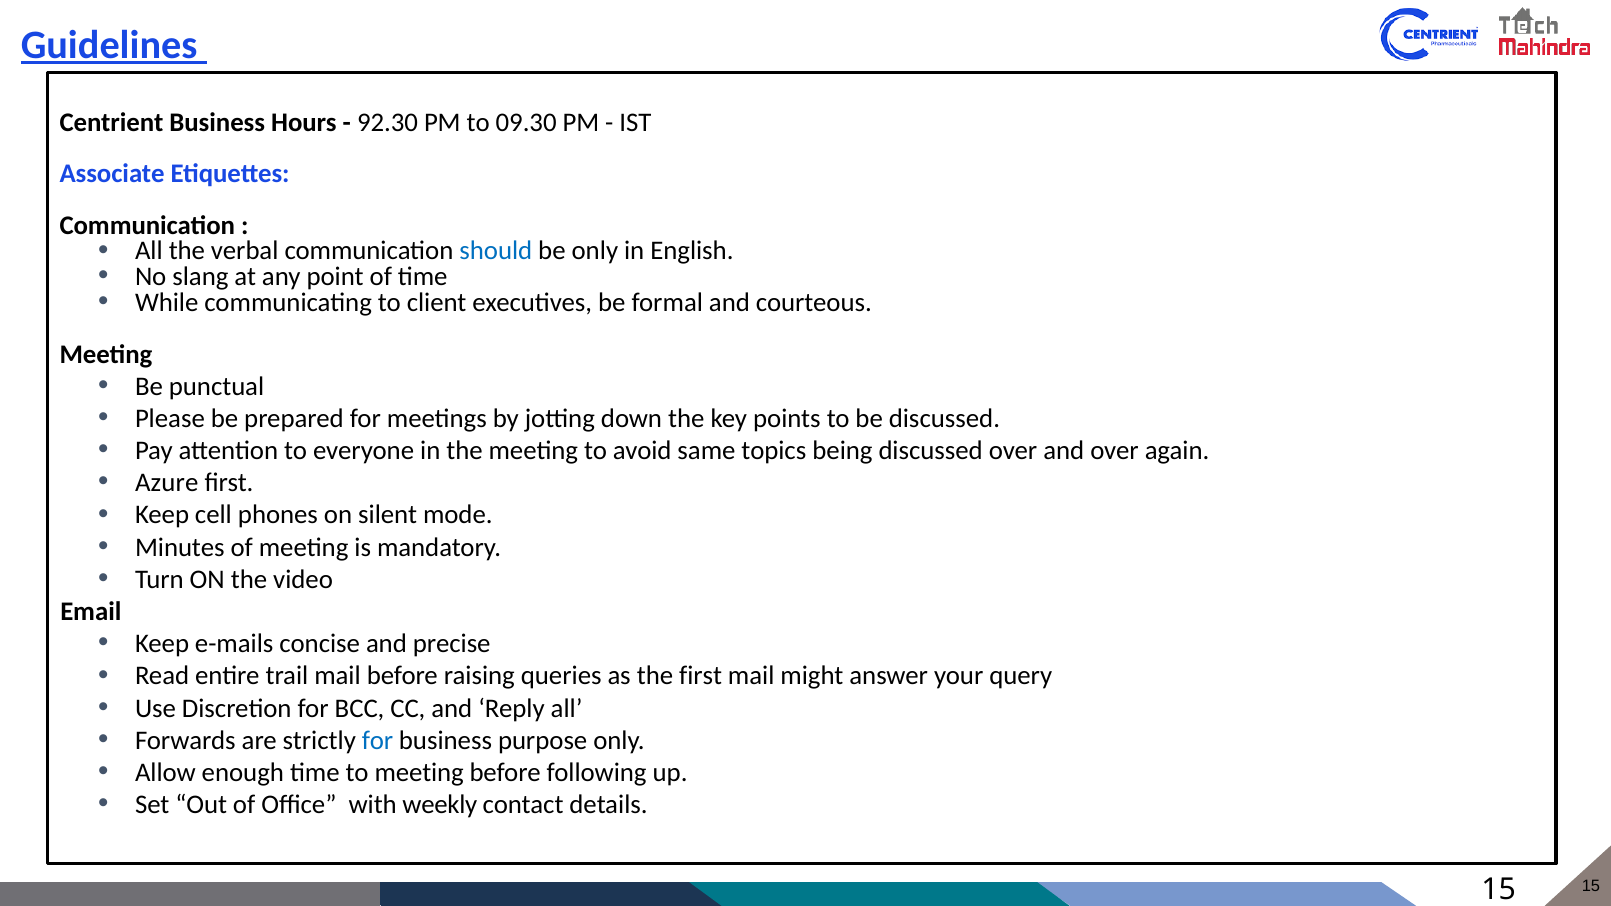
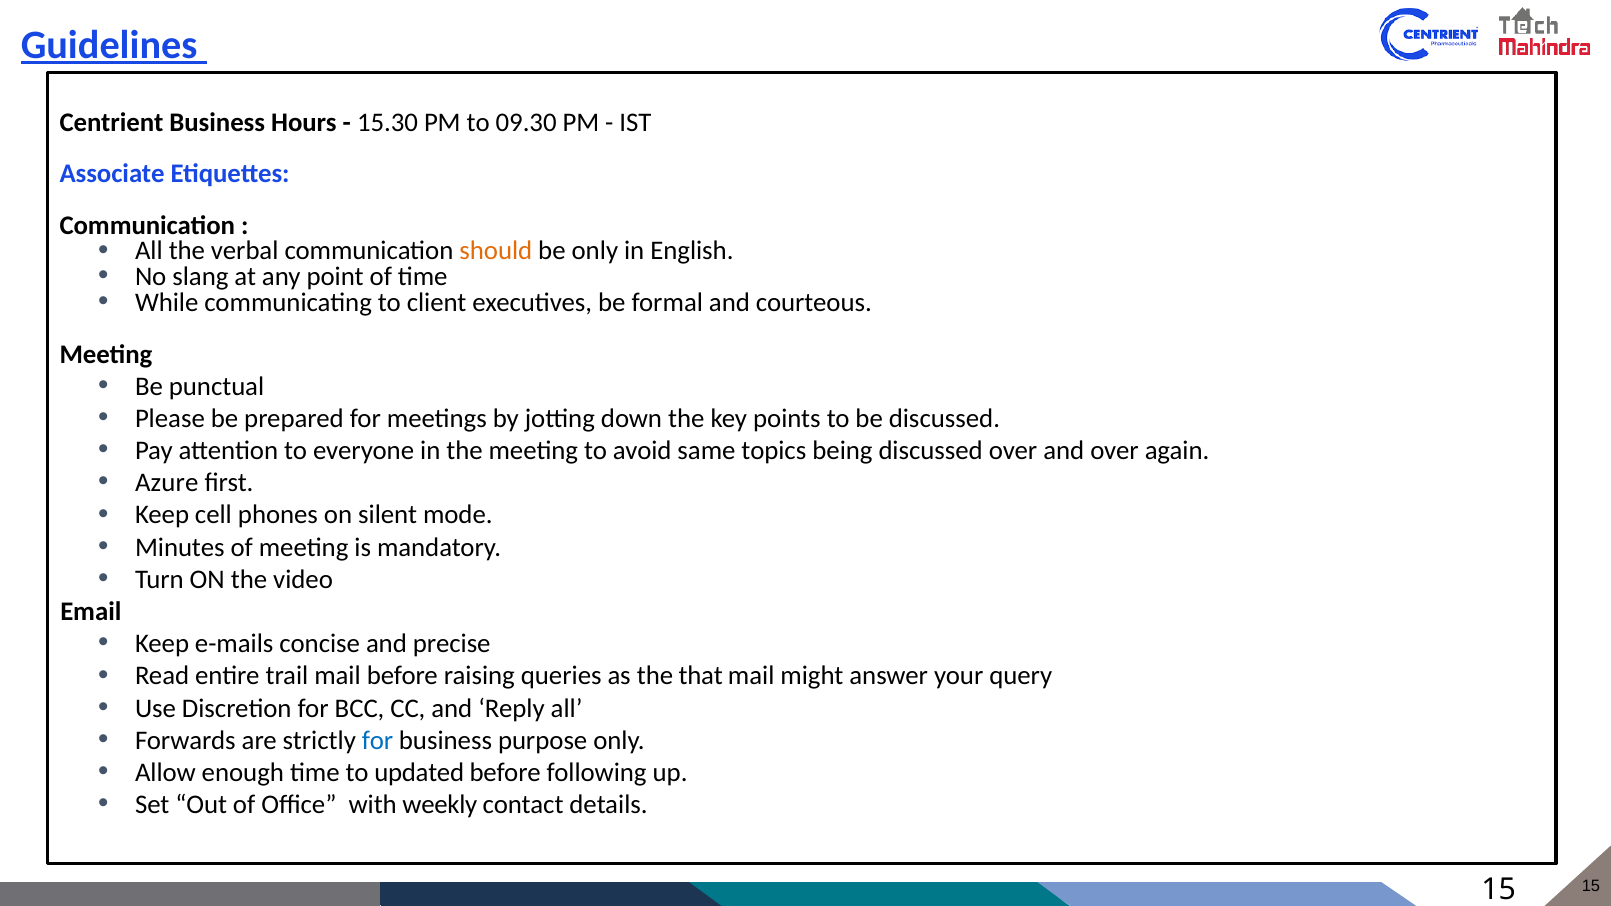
92.30: 92.30 -> 15.30 (388, 122)
should colour: blue -> orange (496, 251)
the first: first -> that (701, 676)
to meeting: meeting -> updated (419, 773)
